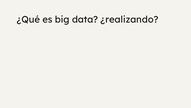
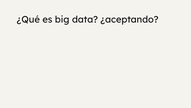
¿realizando: ¿realizando -> ¿aceptando (130, 19)
